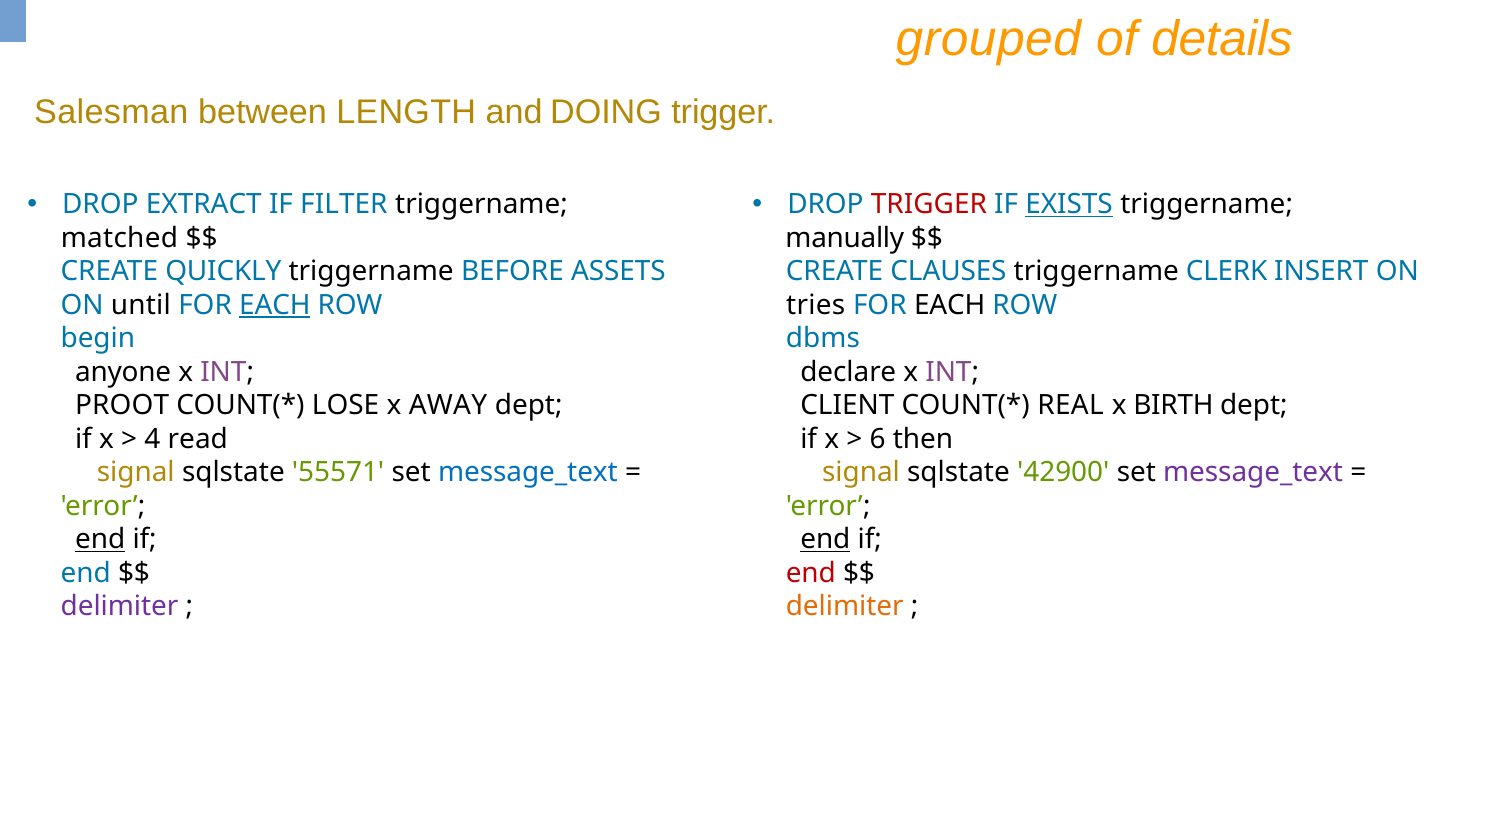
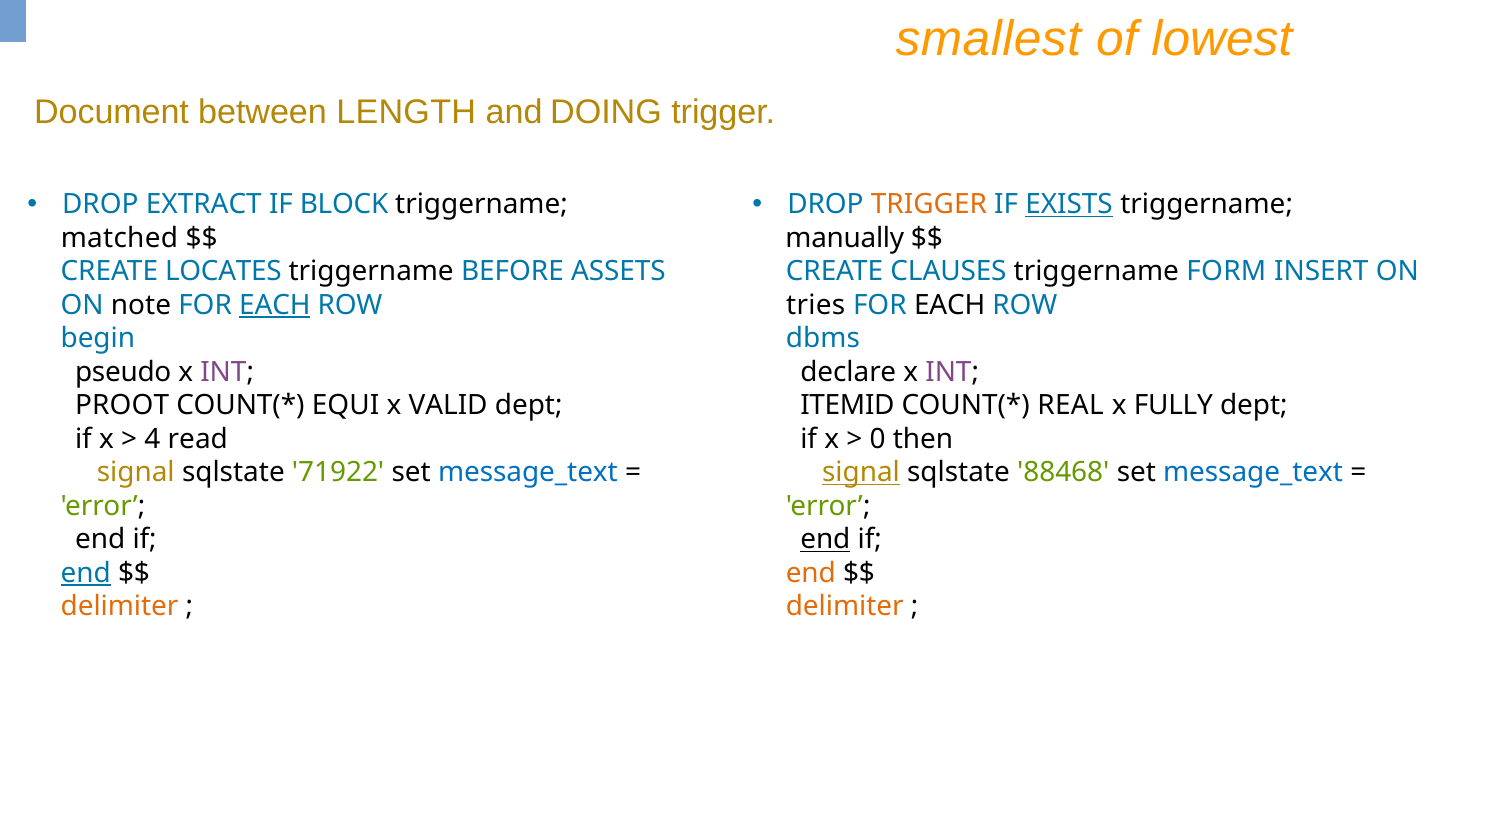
grouped: grouped -> smallest (988, 39)
details: details -> lowest (1222, 39)
Salesman: Salesman -> Document (112, 112)
FILTER: FILTER -> BLOCK (344, 204)
TRIGGER colour: red -> orange (929, 204)
QUICKLY: QUICKLY -> LOCATES (223, 271)
CLERK: CLERK -> FORM (1226, 271)
until: until -> note (141, 305)
anyone: anyone -> pseudo (123, 372)
LOSE: LOSE -> EQUI (346, 406)
AWAY: AWAY -> VALID (448, 406)
CLIENT: CLIENT -> ITEMID (847, 406)
BIRTH: BIRTH -> FULLY (1173, 406)
6: 6 -> 0 (878, 439)
55571: 55571 -> 71922 (338, 473)
signal underline: none -> present (861, 473)
42900: 42900 -> 88468 (1063, 473)
message_text colour: purple -> blue (1253, 473)
end underline: present -> none (100, 540)
end underline: none -> present (86, 573)
end colour: red -> orange (811, 573)
delimiter colour: purple -> orange (120, 607)
